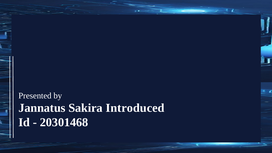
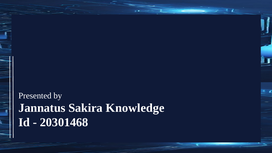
Introduced: Introduced -> Knowledge (135, 108)
